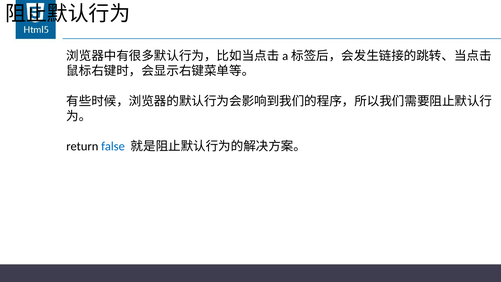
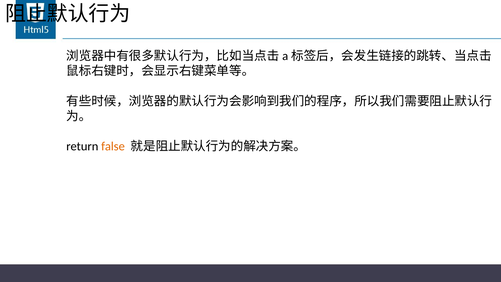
false colour: blue -> orange (113, 146)
